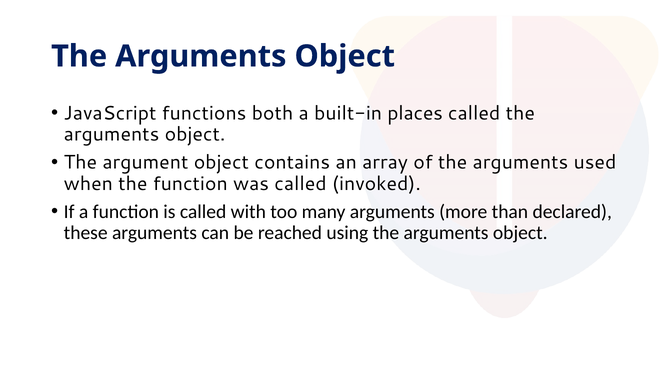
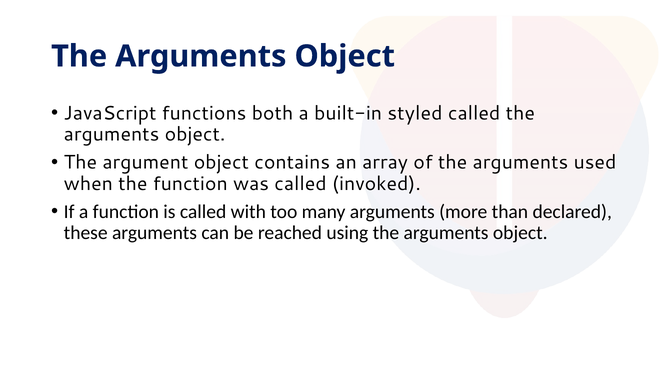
places: places -> styled (415, 113)
